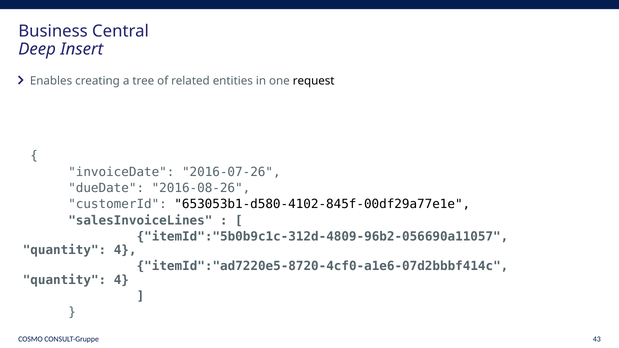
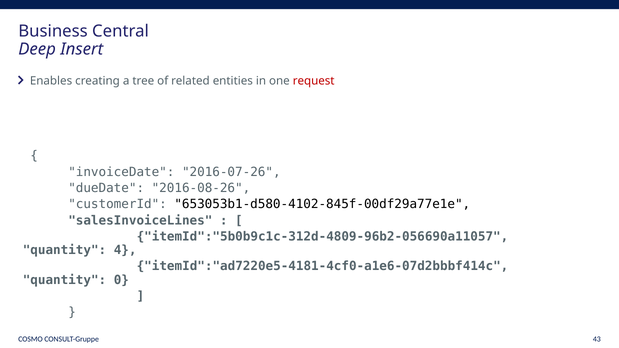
request colour: black -> red (314, 81)
itemId":"ad7220e5-8720-4cf0-a1e6-07d2bbbf414c: itemId":"ad7220e5-8720-4cf0-a1e6-07d2bbbf414c -> itemId":"ad7220e5-4181-4cf0-a1e6-07d2bbbf414c (322, 266)
4: 4 -> 0 (121, 280)
